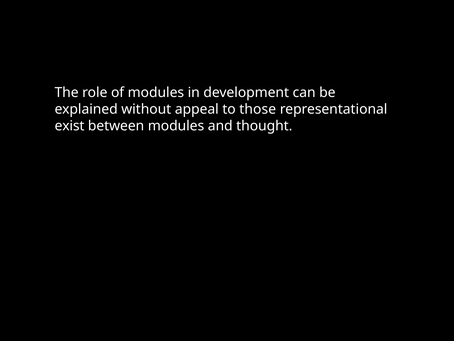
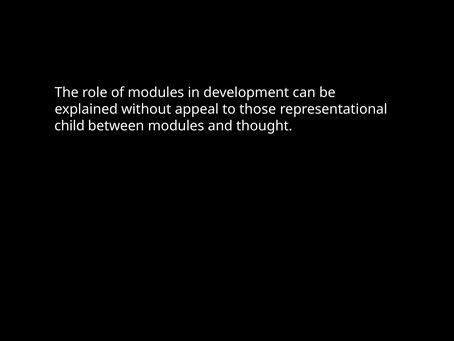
exist: exist -> child (70, 126)
